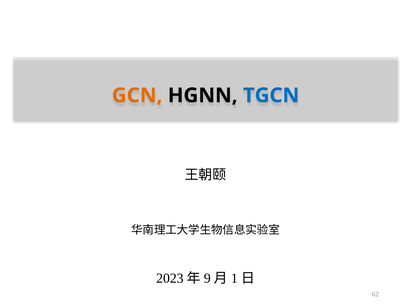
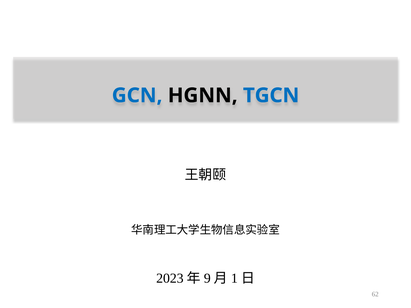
GCN colour: orange -> blue (137, 95)
